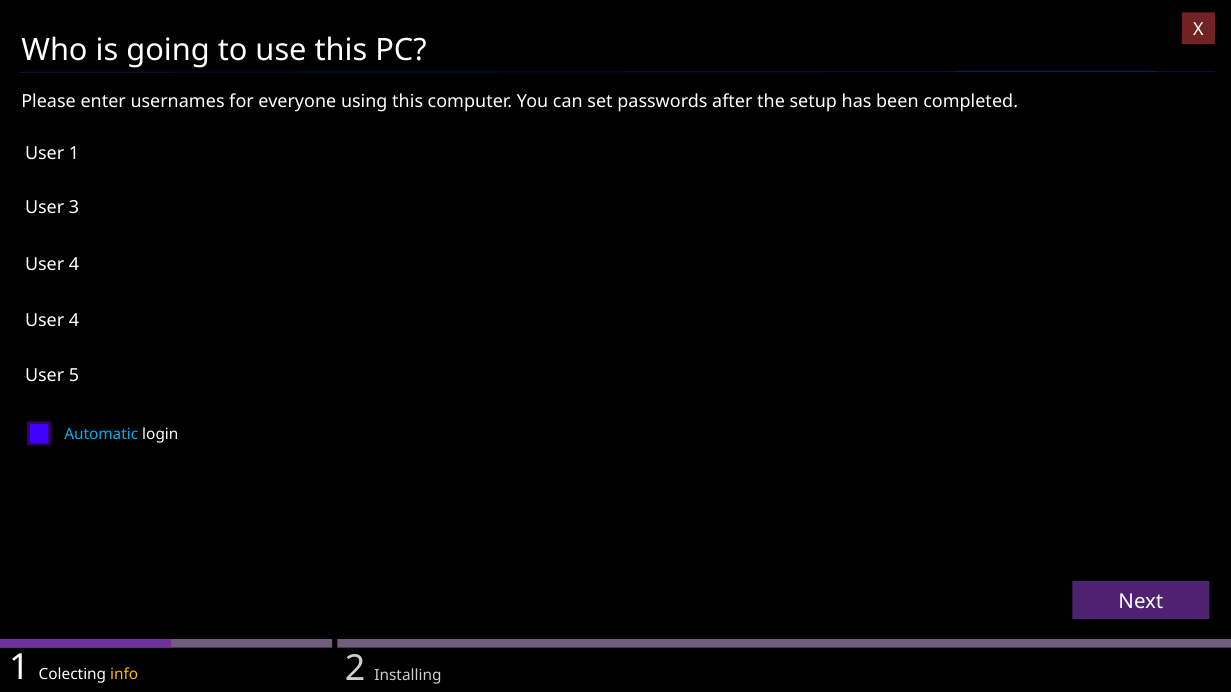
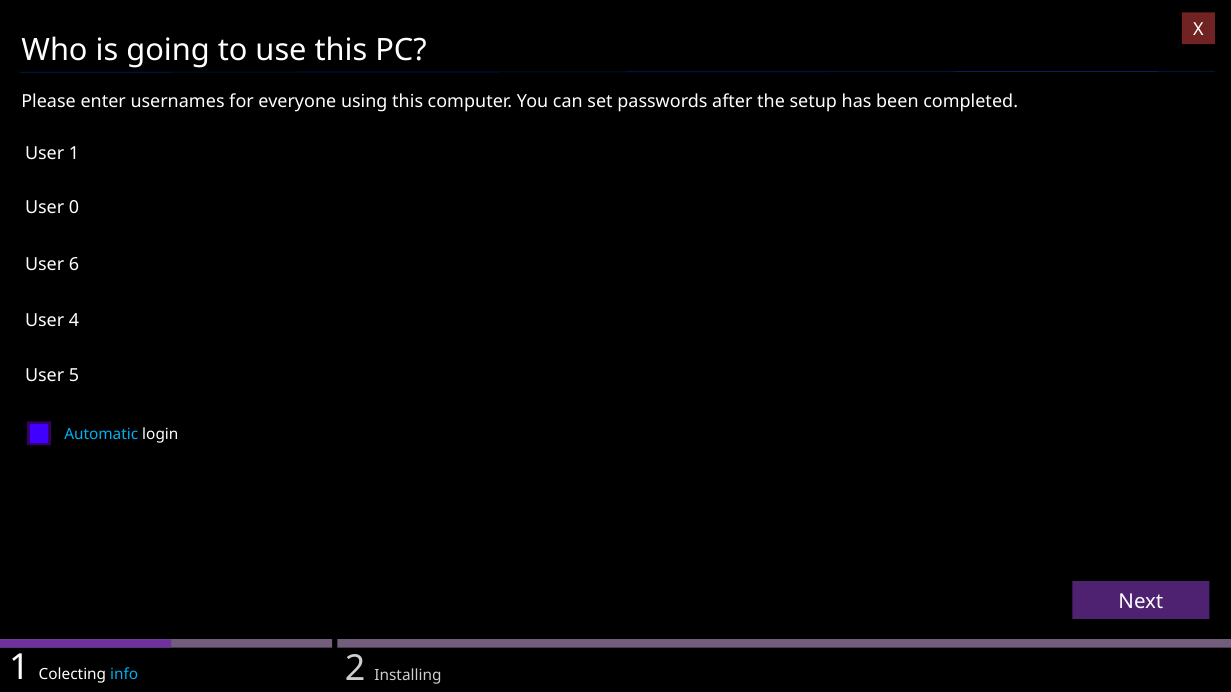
3: 3 -> 0 (74, 208)
4: 4 -> 6 (74, 264)
info colour: yellow -> light blue (124, 675)
